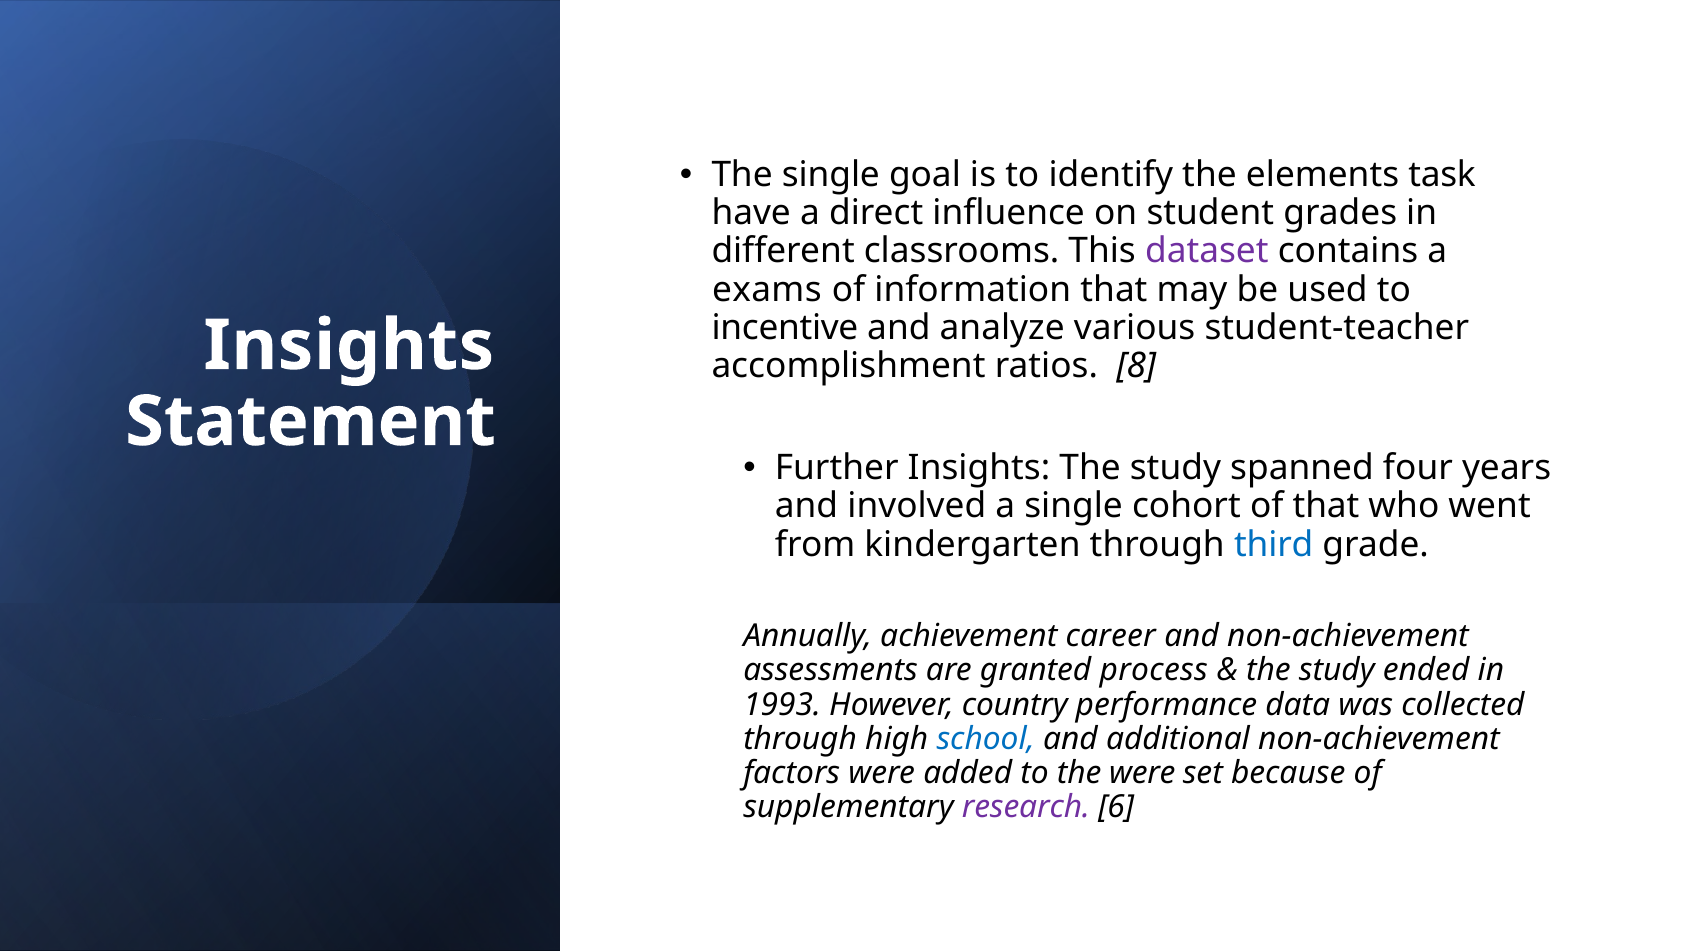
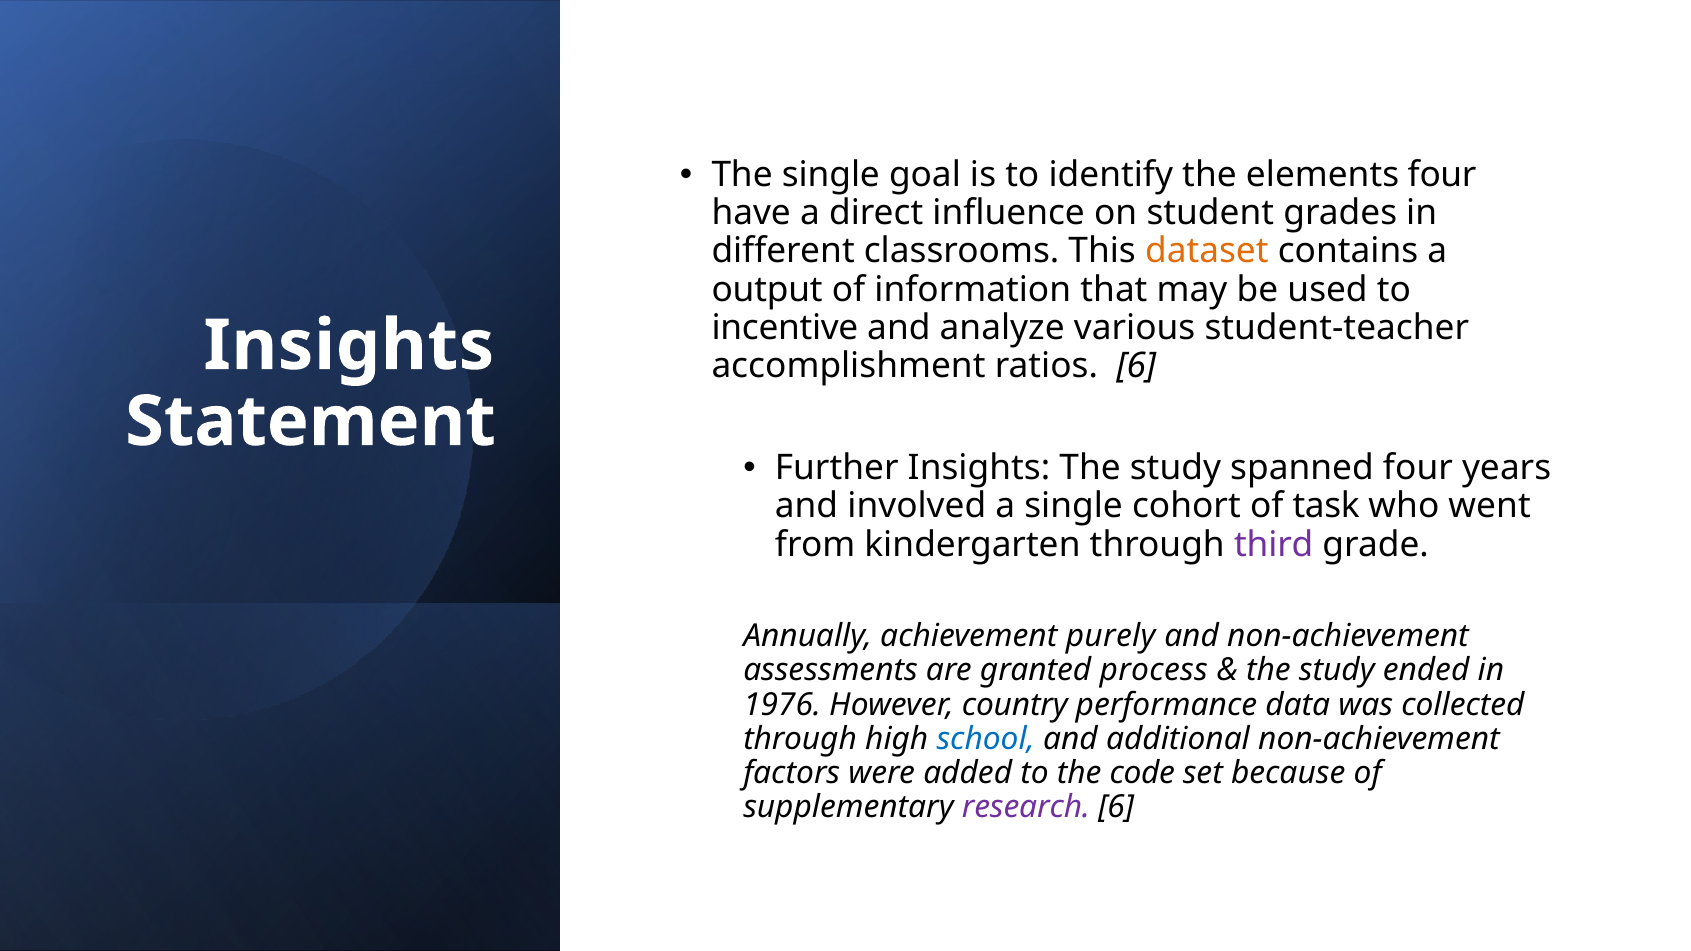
elements task: task -> four (1442, 175)
dataset colour: purple -> orange (1207, 251)
exams: exams -> output (767, 289)
ratios 8: 8 -> 6 (1136, 366)
of that: that -> task (1326, 506)
third colour: blue -> purple (1274, 544)
career: career -> purely (1111, 636)
1993: 1993 -> 1976 (782, 705)
the were: were -> code (1142, 773)
